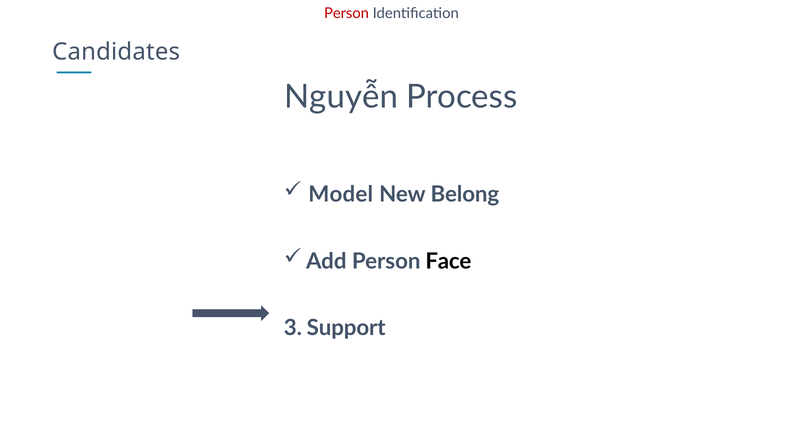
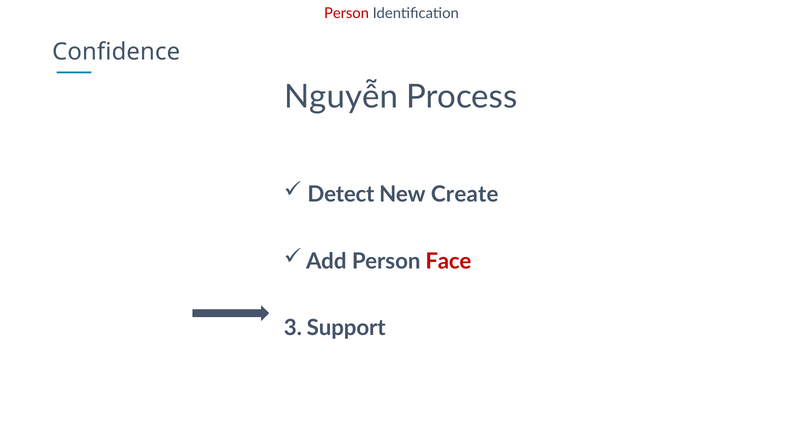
Candidates: Candidates -> Confidence (116, 52)
Model: Model -> Detect (341, 195)
Belong: Belong -> Create (465, 195)
Face colour: black -> red (448, 262)
